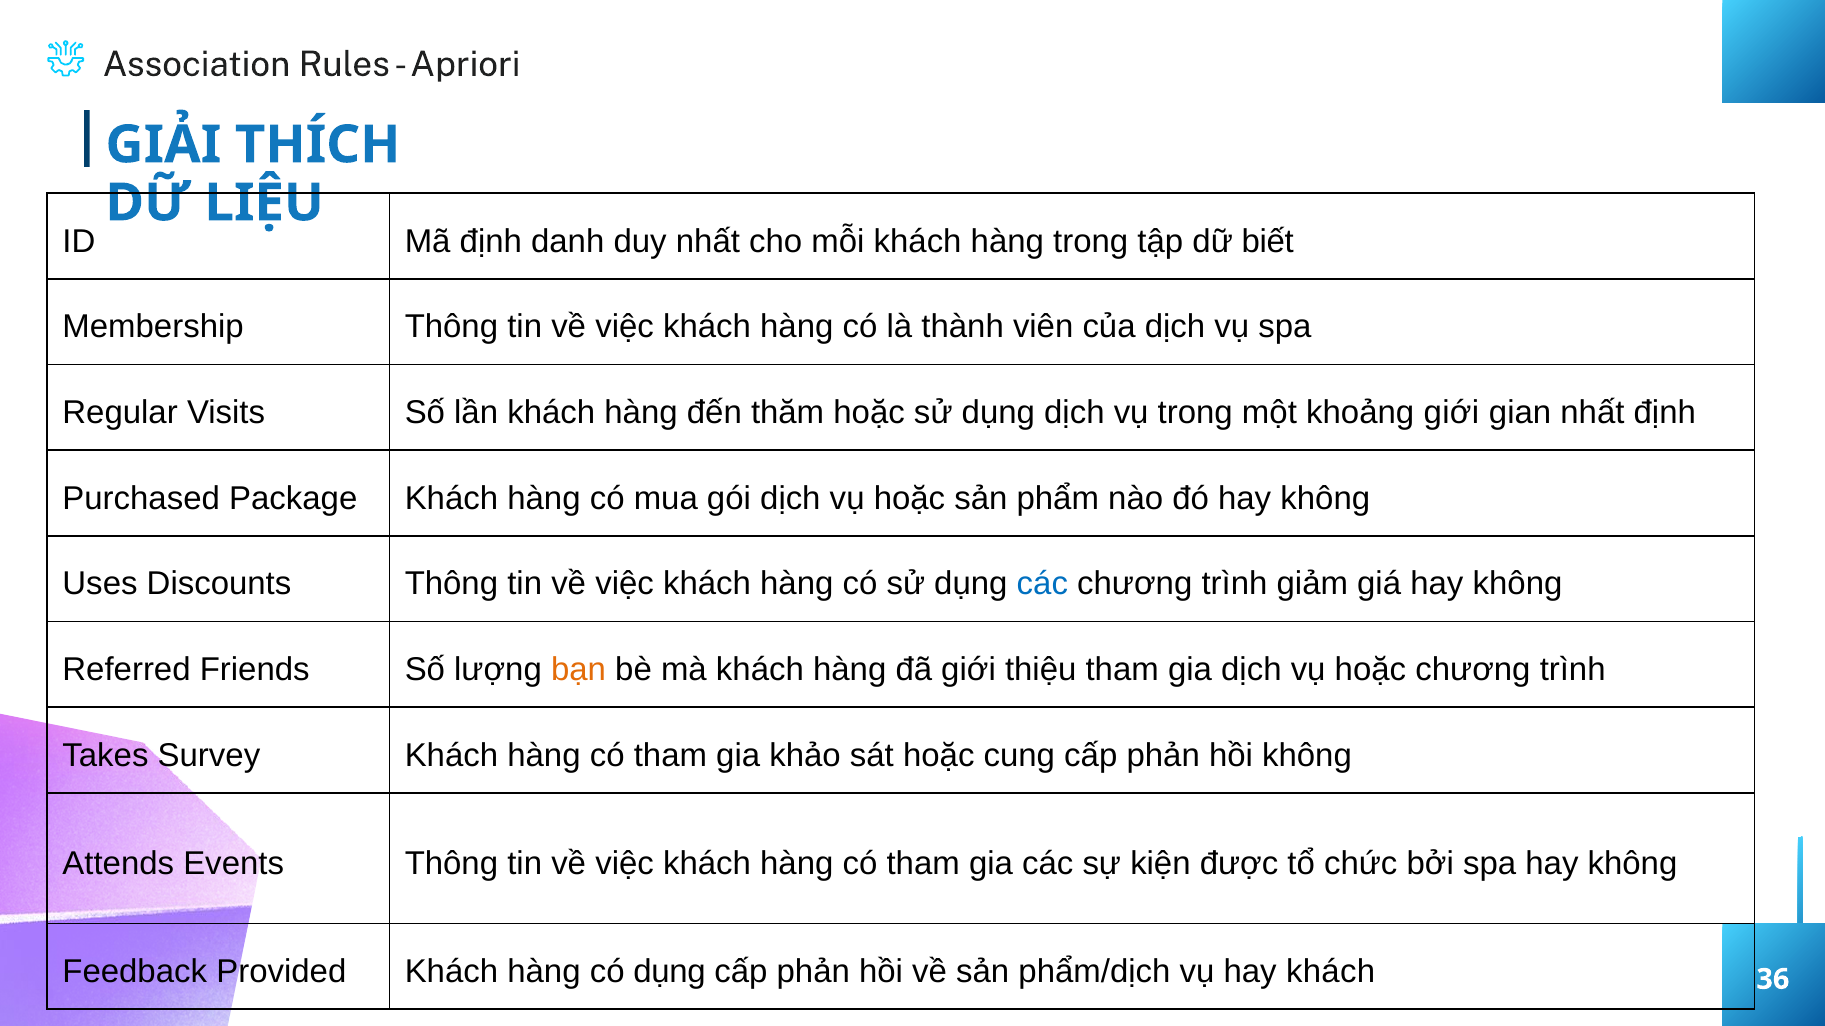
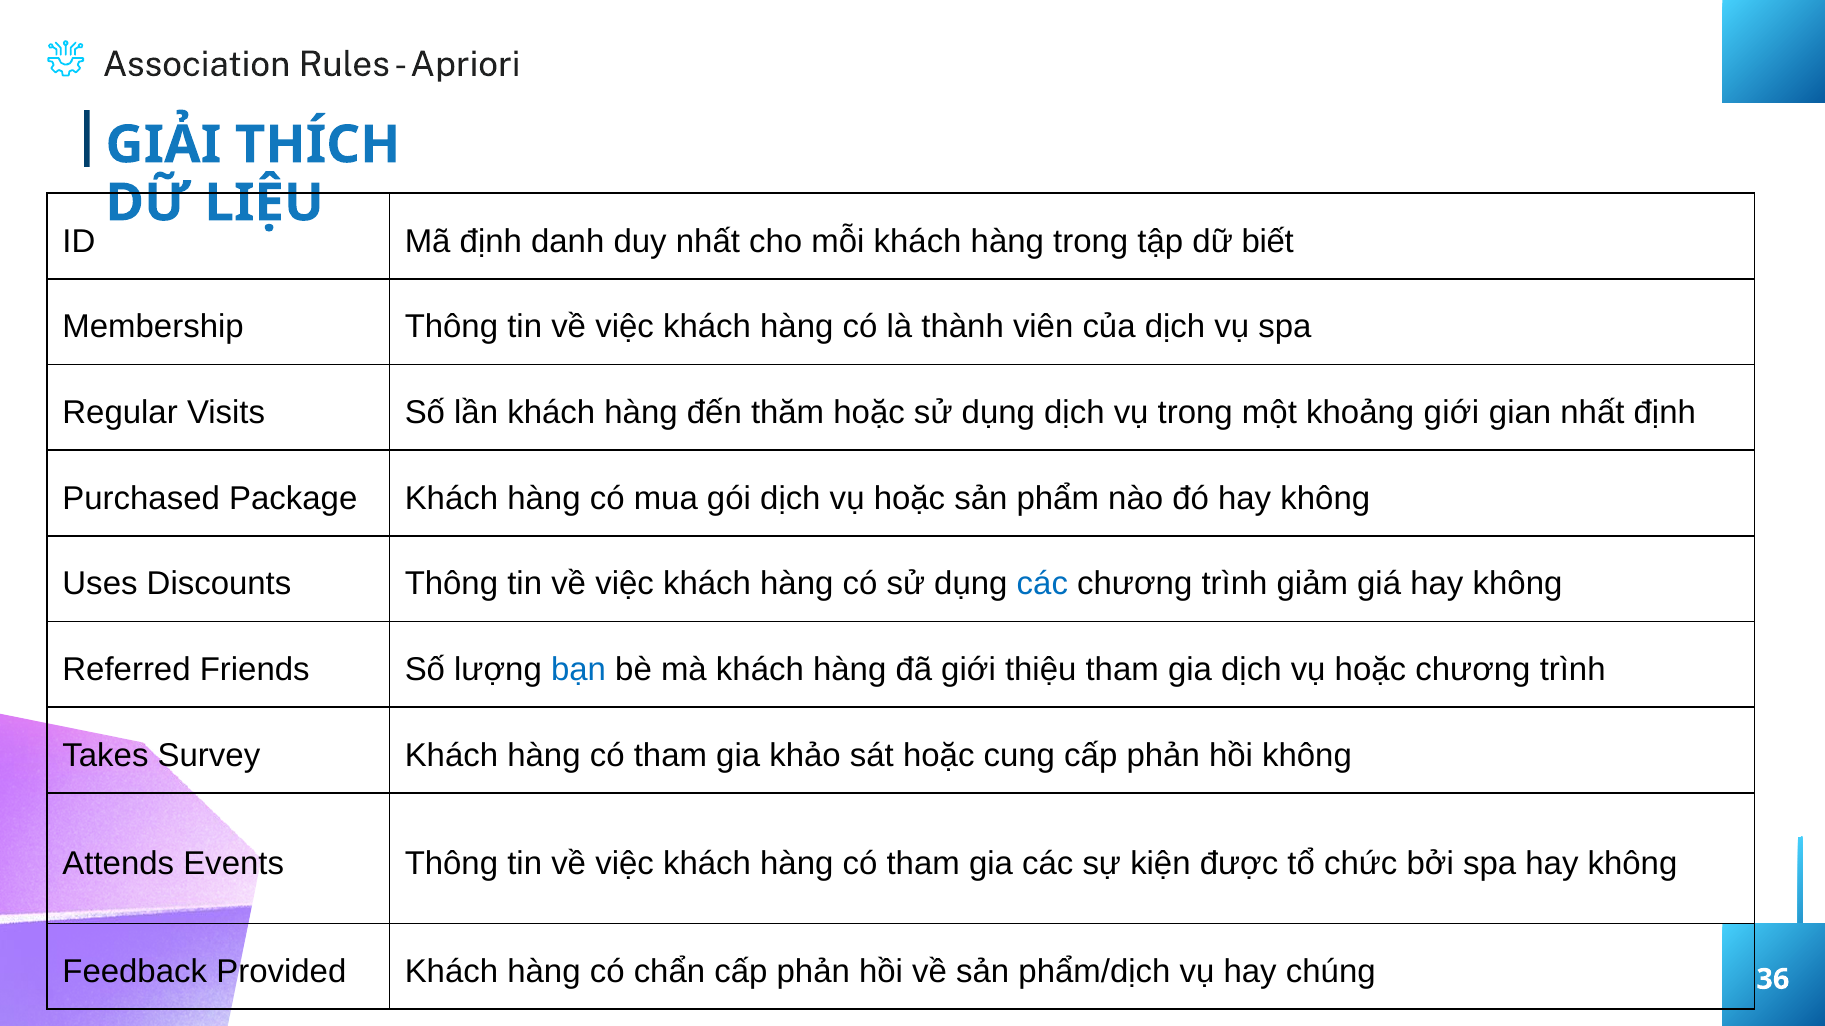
bạn colour: orange -> blue (579, 670)
có dụng: dụng -> chẩn (669, 972)
hay khách: khách -> chúng (1331, 972)
